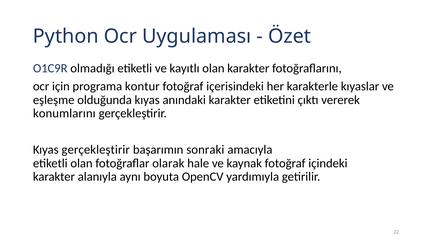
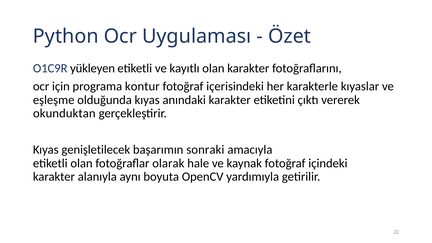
olmadığı: olmadığı -> yükleyen (93, 68)
konumlarını: konumlarını -> okunduktan (64, 113)
Kıyas gerçekleştirir: gerçekleştirir -> genişletilecek (96, 150)
